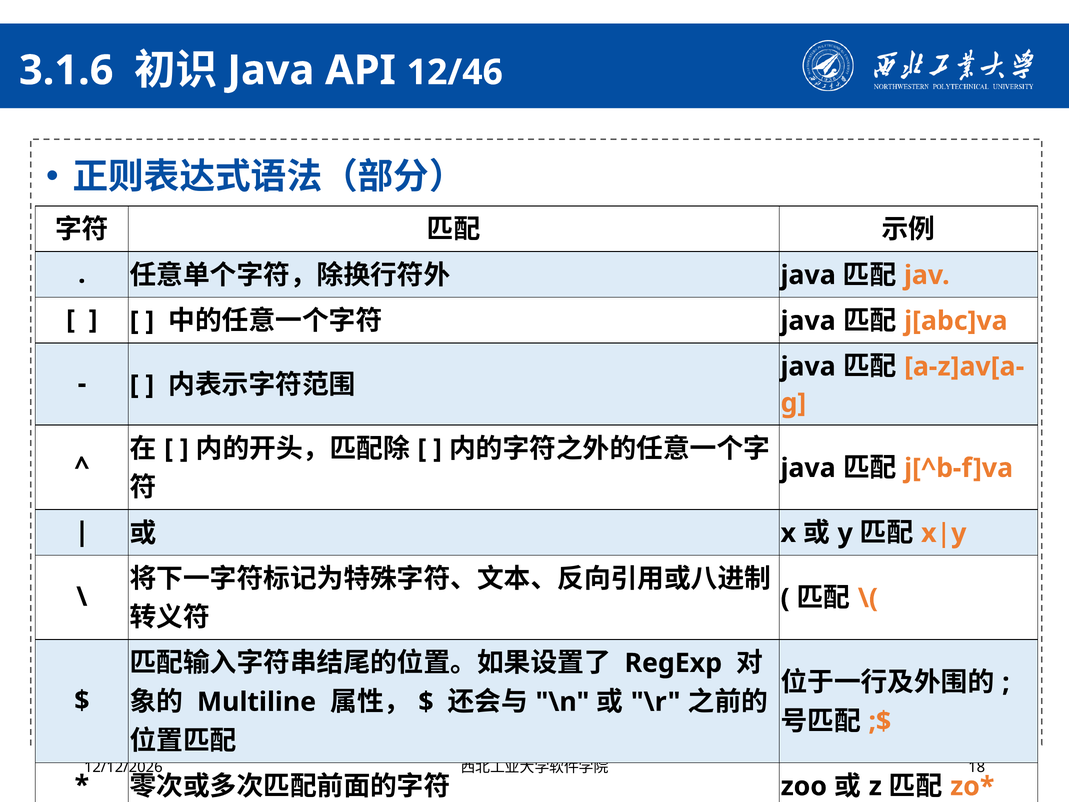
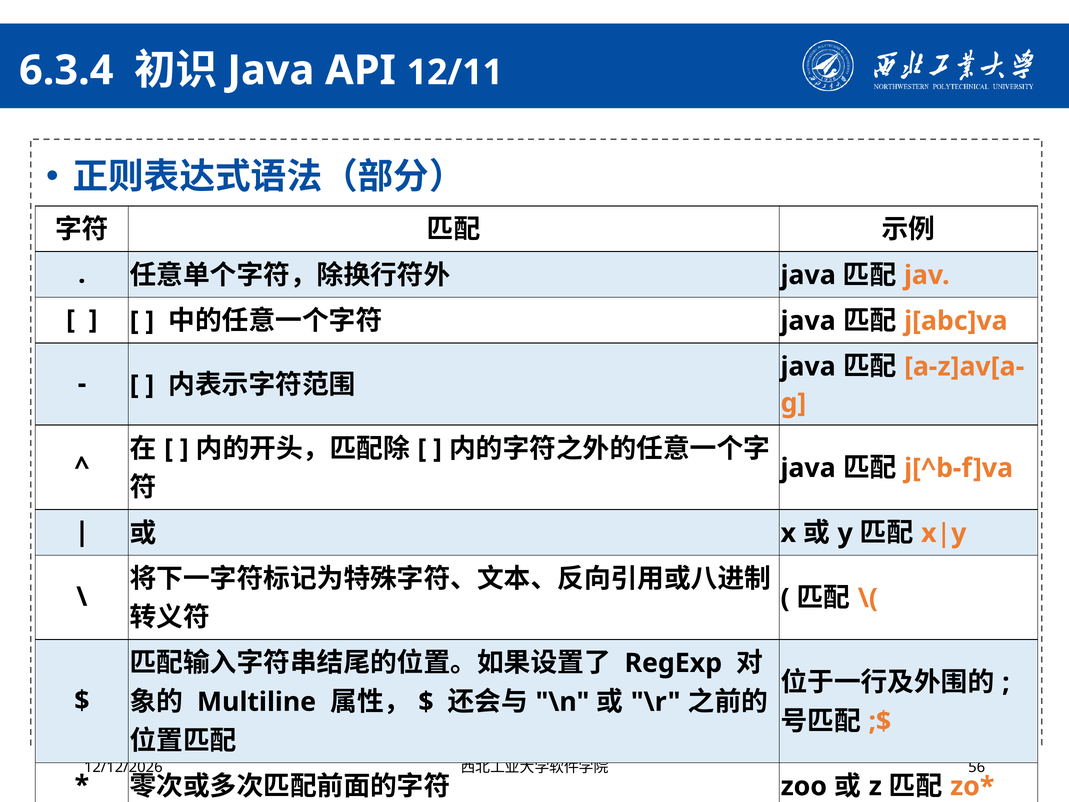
3.1.6: 3.1.6 -> 6.3.4 (66, 70)
12/46: 12/46 -> 12/11 (455, 72)
18: 18 -> 56 (977, 767)
